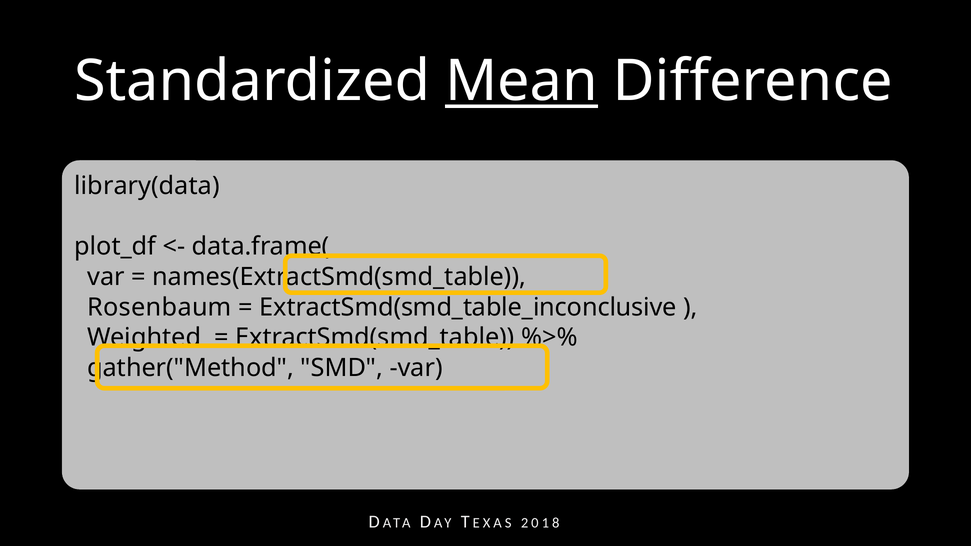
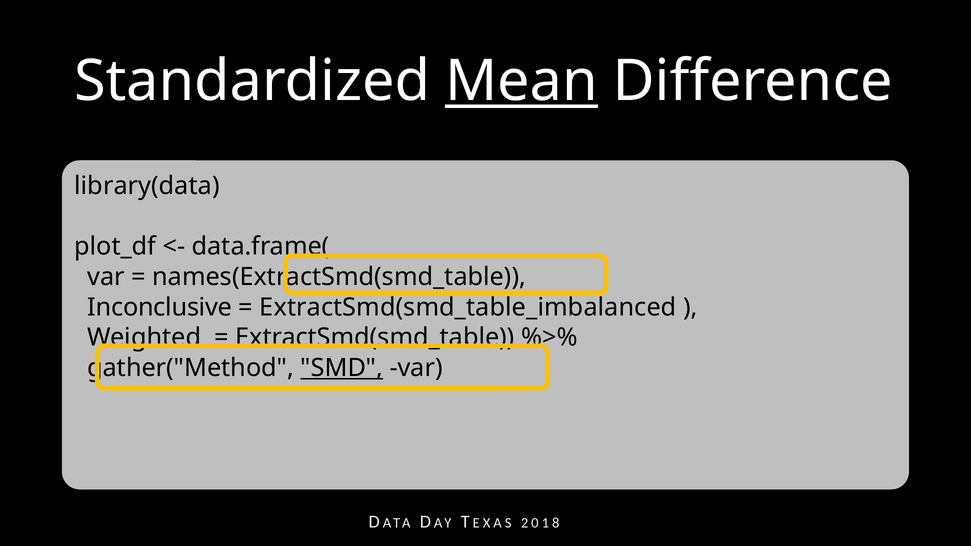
Rosenbaum: Rosenbaum -> Inconclusive (160, 307)
ExtractSmd(smd_table_inconclusive: ExtractSmd(smd_table_inconclusive -> ExtractSmd(smd_table_imbalanced (468, 307)
SMD underline: none -> present (342, 368)
